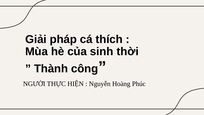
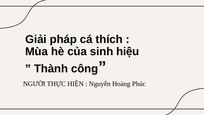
thời: thời -> hiệu (128, 51)
